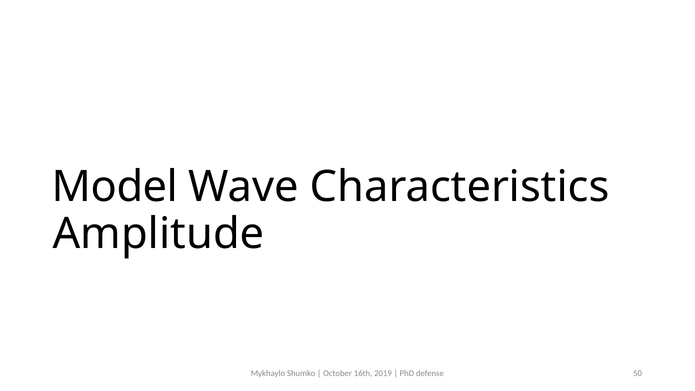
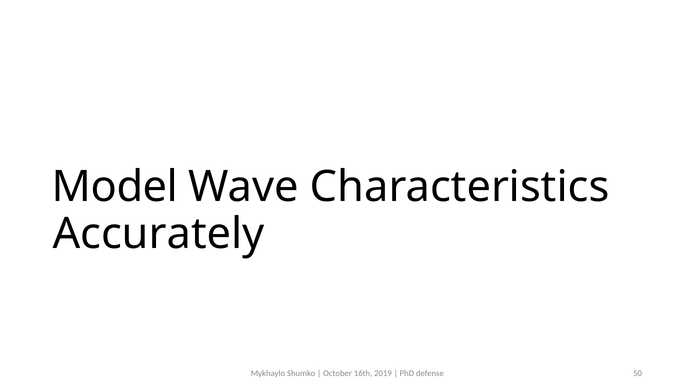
Amplitude: Amplitude -> Accurately (159, 234)
